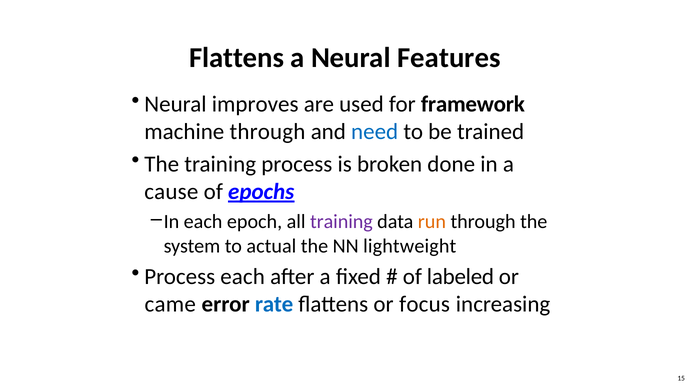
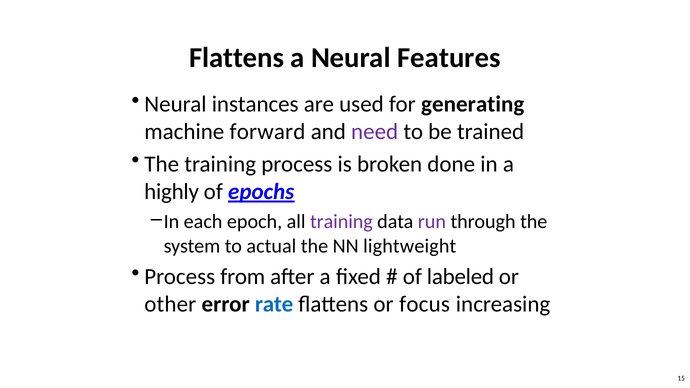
improves: improves -> instances (255, 104)
framework: framework -> generating (473, 104)
machine through: through -> forward (267, 132)
need colour: blue -> purple (375, 132)
cause: cause -> highly (172, 192)
run colour: orange -> purple (432, 222)
Process each: each -> from (243, 277)
came: came -> other (170, 304)
